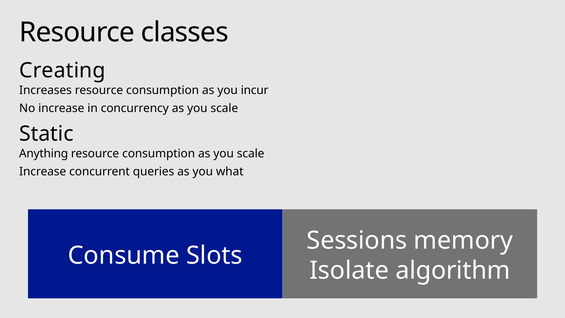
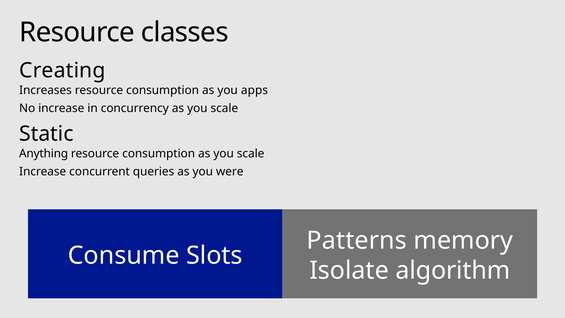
incur: incur -> apps (255, 90)
what: what -> were (230, 171)
Sessions: Sessions -> Patterns (357, 240)
